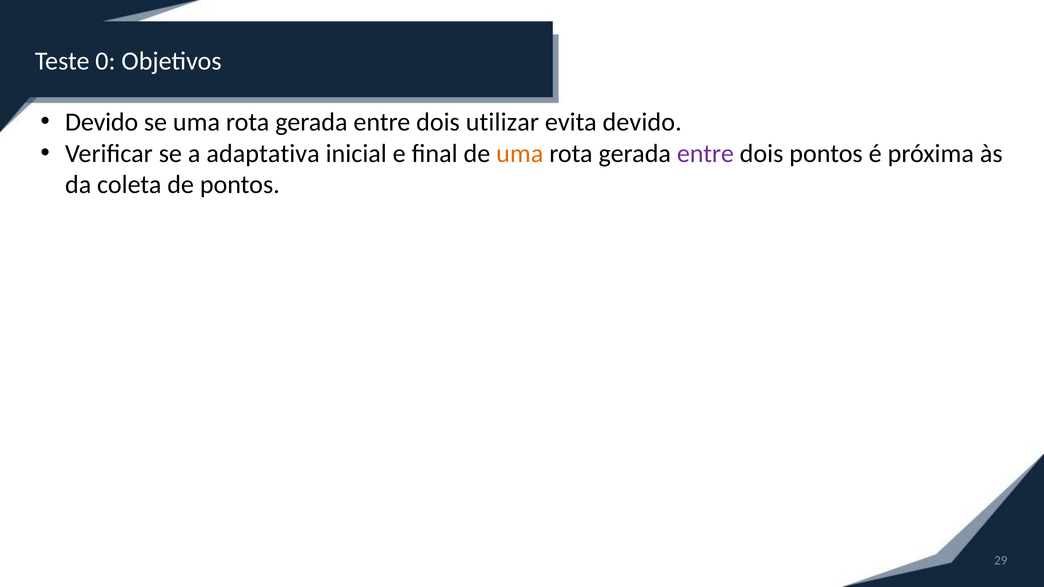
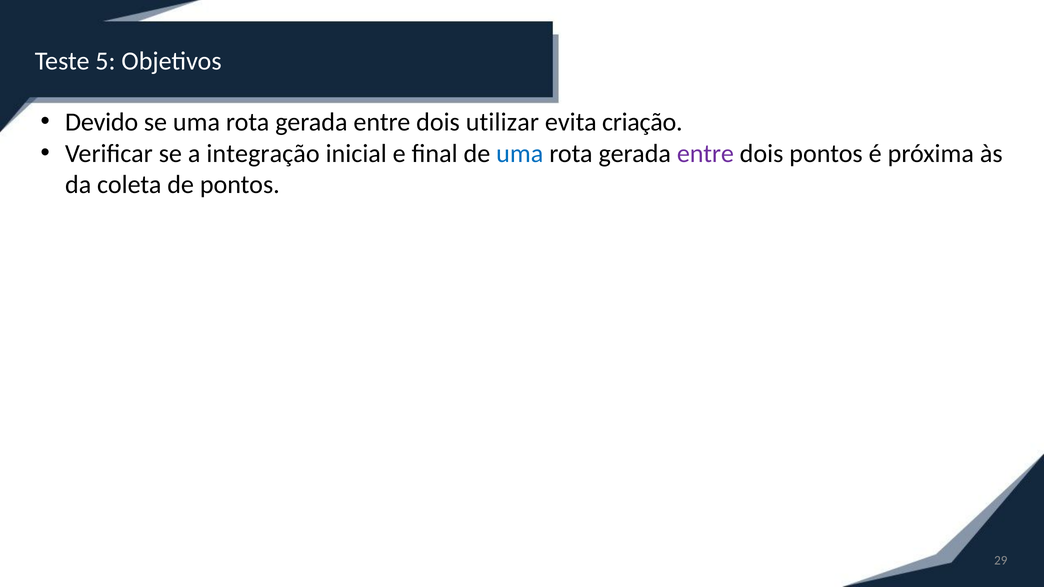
0: 0 -> 5 (105, 61)
evita devido: devido -> criação (642, 122)
adaptativa: adaptativa -> integração (263, 154)
uma colour: orange -> blue (520, 154)
